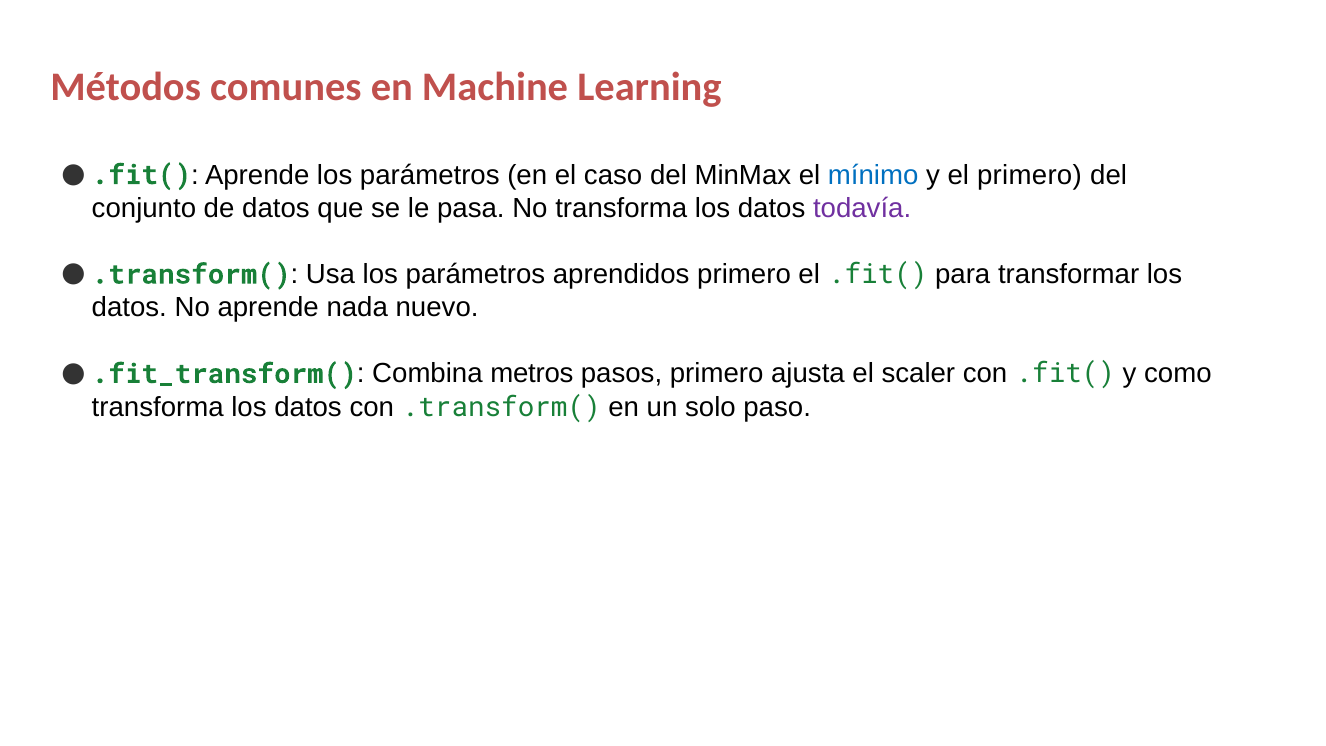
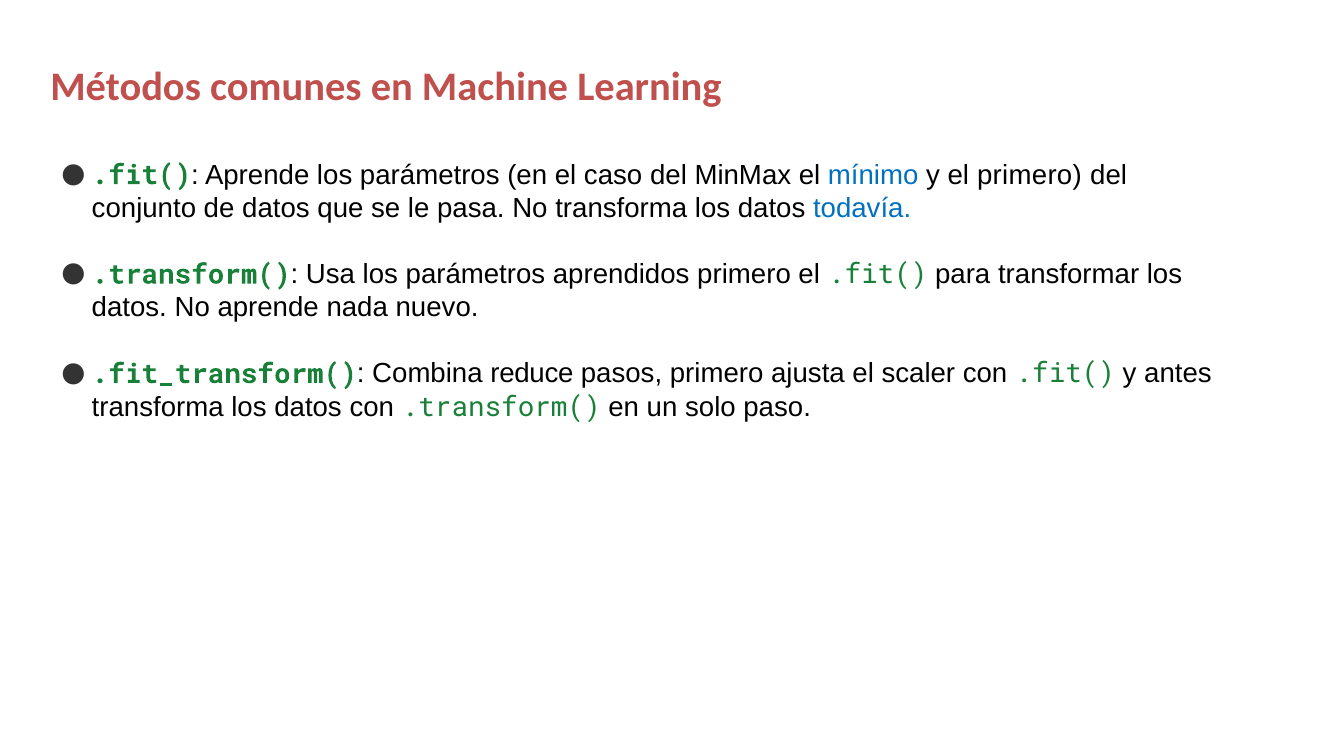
todavía colour: purple -> blue (862, 208)
metros: metros -> reduce (532, 374)
como: como -> antes (1178, 374)
